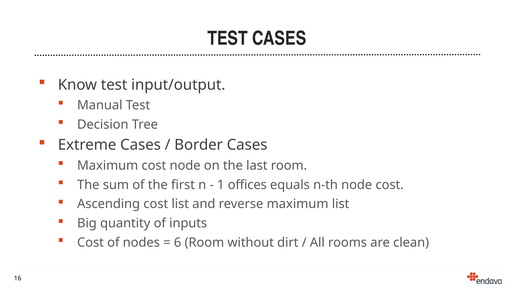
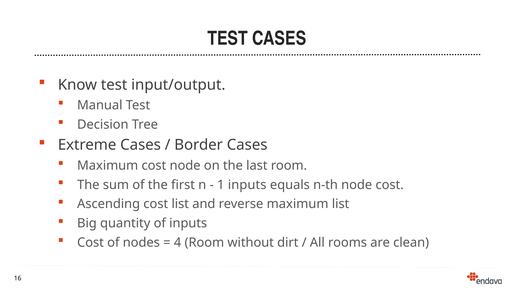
1 offices: offices -> inputs (247, 185)
6: 6 -> 4 (178, 242)
